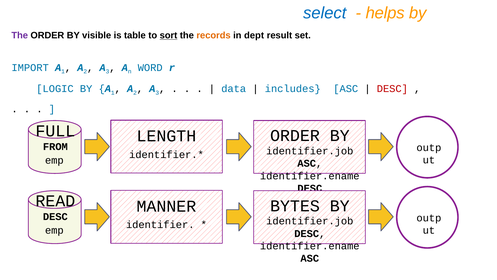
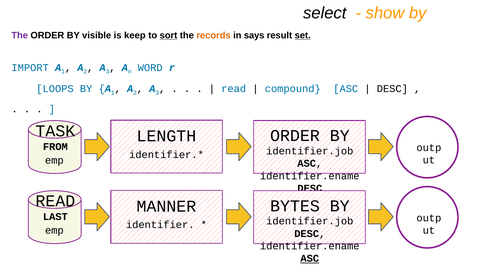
select colour: blue -> black (325, 13)
helps: helps -> show (385, 13)
table: table -> keep (135, 35)
dept: dept -> says (254, 35)
set underline: none -> present (303, 35)
LOGIC: LOGIC -> LOOPS (55, 89)
data: data -> read (234, 89)
includes: includes -> compound (293, 89)
DESC colour: red -> black (392, 89)
FULL: FULL -> TASK (55, 131)
DESC: DESC -> LAST (55, 217)
ASC underline: none -> present (310, 258)
